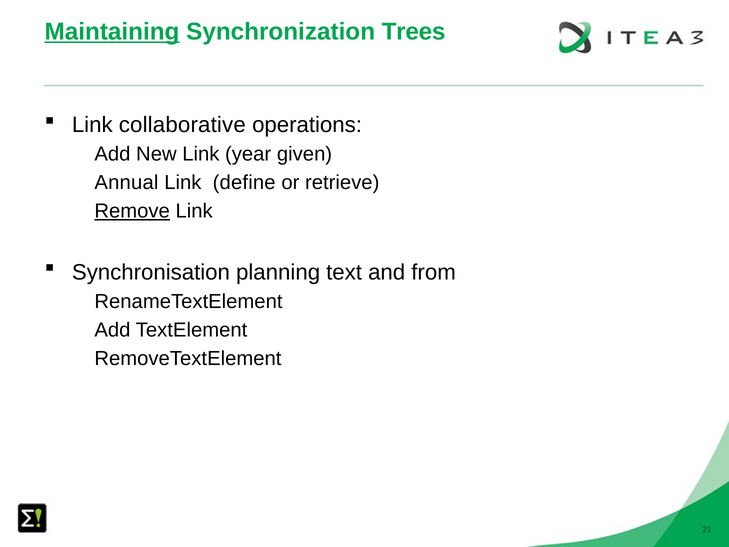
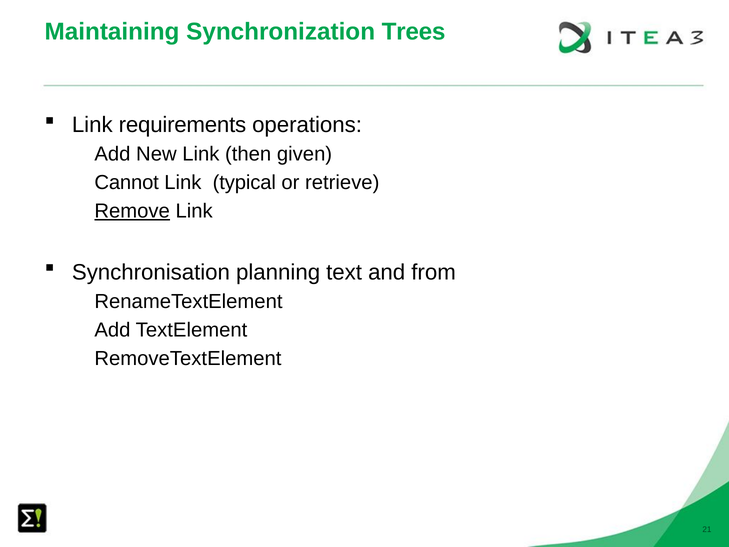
Maintaining underline: present -> none (112, 32)
collaborative: collaborative -> requirements (182, 125)
year: year -> then (248, 154)
Annual: Annual -> Cannot (127, 183)
define: define -> typical (244, 183)
